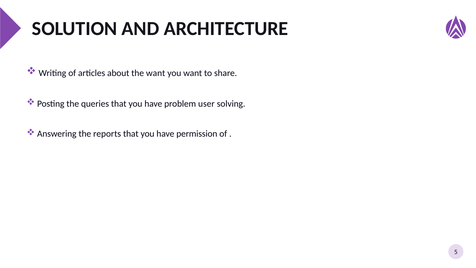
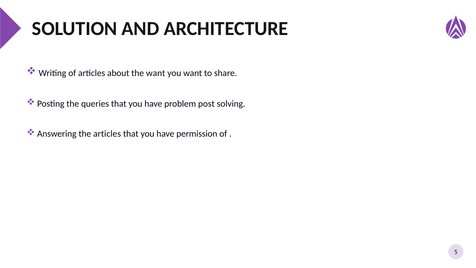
user: user -> post (206, 104)
the reports: reports -> articles (107, 134)
